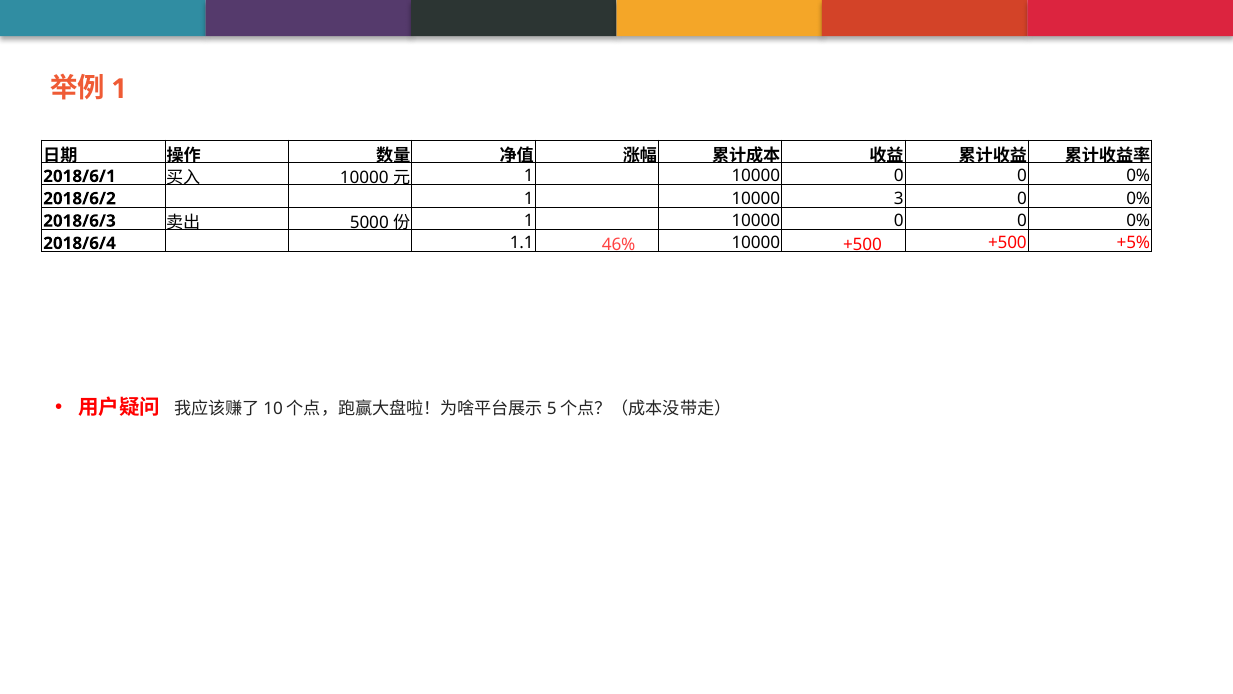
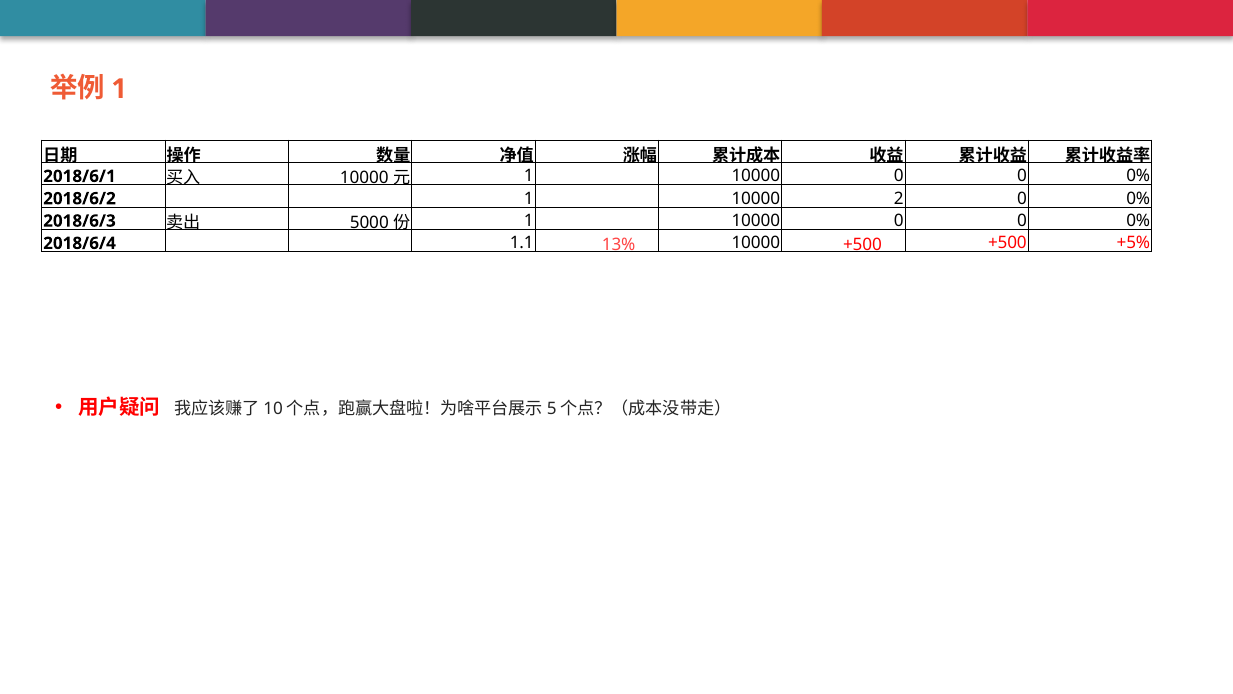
3: 3 -> 2 (899, 199)
46%: 46% -> 13% (619, 245)
